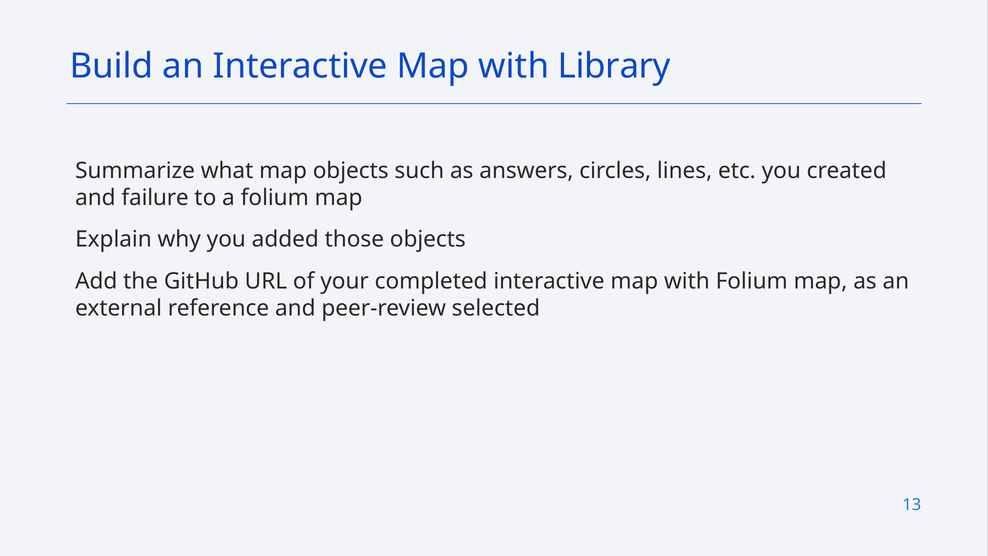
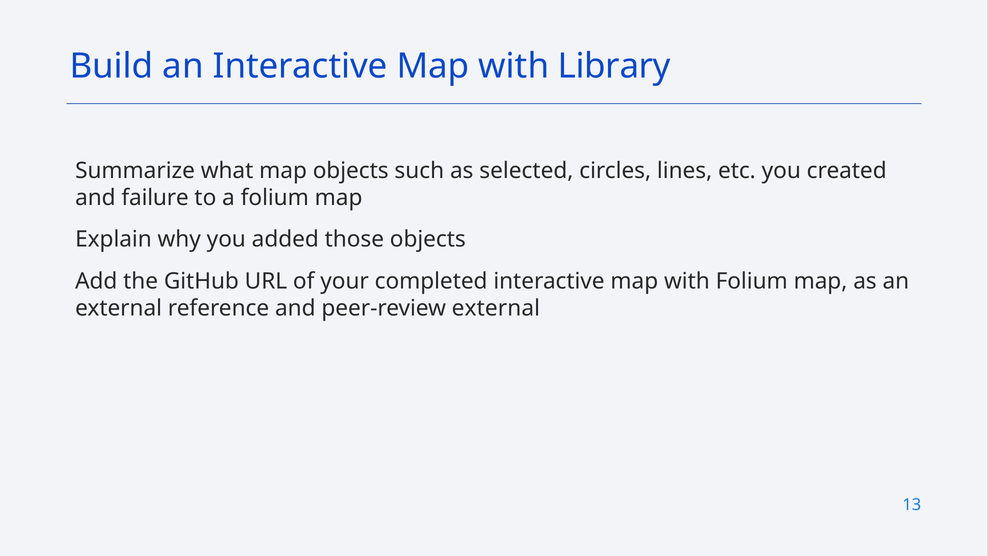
answers: answers -> selected (526, 171)
peer-review selected: selected -> external (496, 308)
